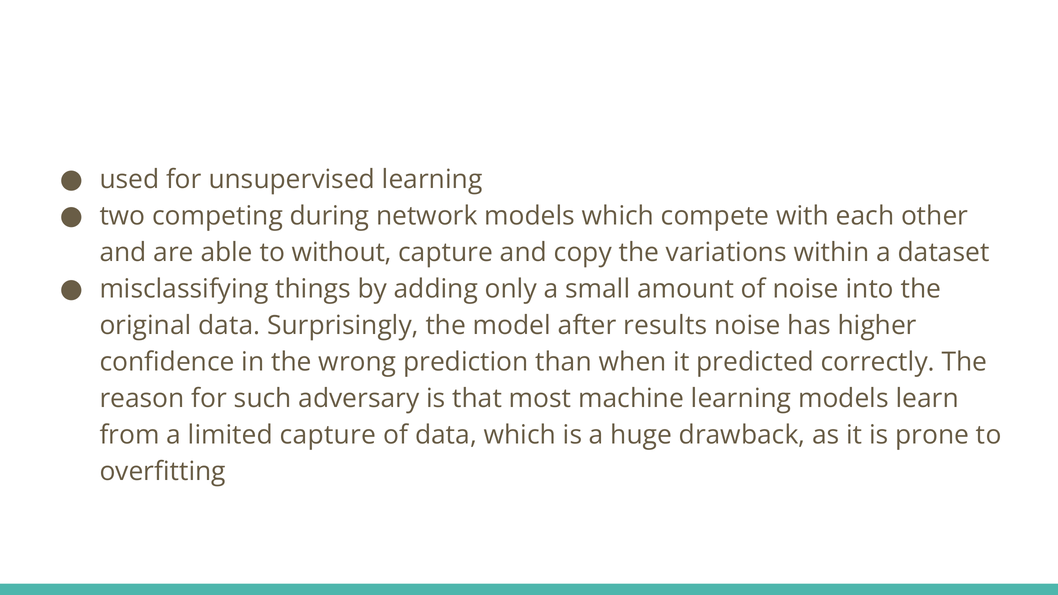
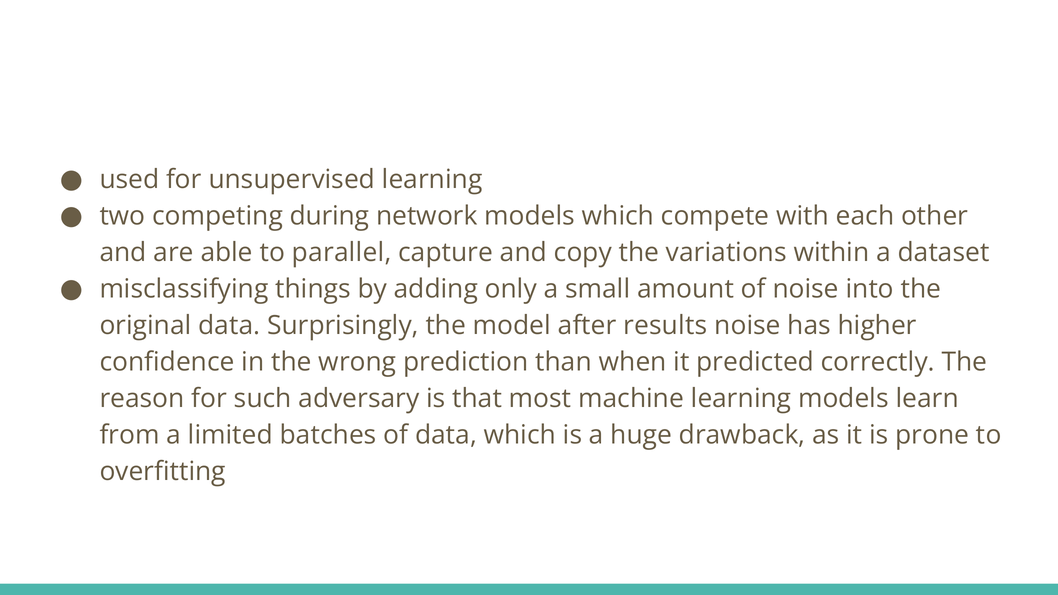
without: without -> parallel (342, 253)
limited capture: capture -> batches (328, 435)
